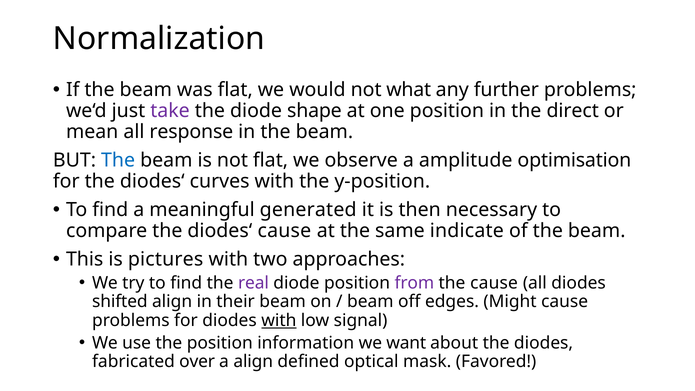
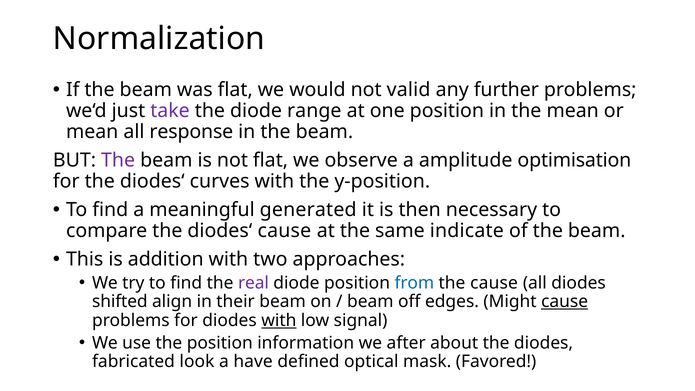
what: what -> valid (409, 90)
shape: shape -> range (314, 111)
the direct: direct -> mean (573, 111)
The colour: blue -> purple (118, 160)
pictures: pictures -> addition (166, 259)
from colour: purple -> blue (414, 283)
cause underline: none -> present (565, 302)
want: want -> after (406, 343)
over: over -> look (197, 362)
a align: align -> have (253, 362)
